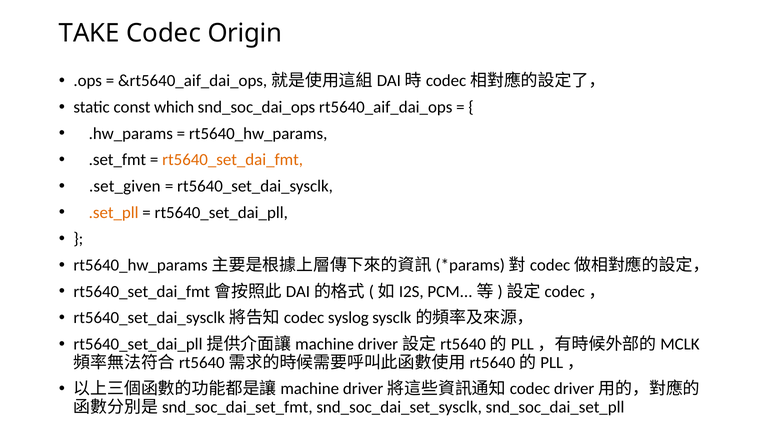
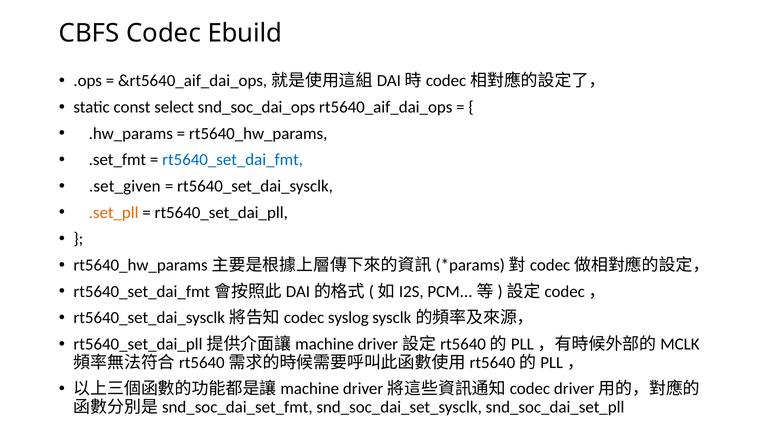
TAKE: TAKE -> CBFS (89, 33)
Origin: Origin -> Ebuild (245, 33)
which: which -> select (174, 107)
rt5640_set_dai_fmt colour: orange -> blue (233, 160)
